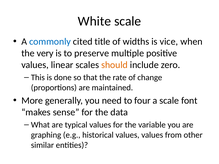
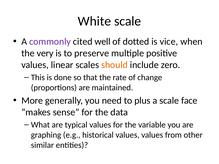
commonly colour: blue -> purple (50, 42)
title: title -> well (103, 42)
widths: widths -> dotted (136, 42)
four: four -> plus (142, 101)
font: font -> face (189, 101)
